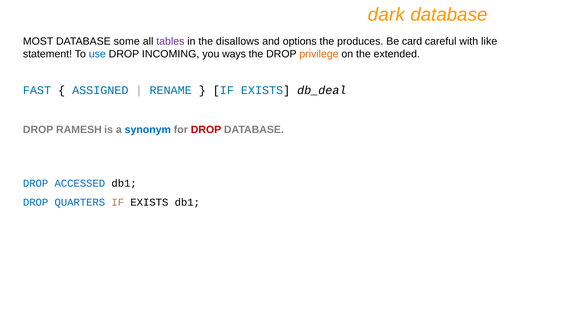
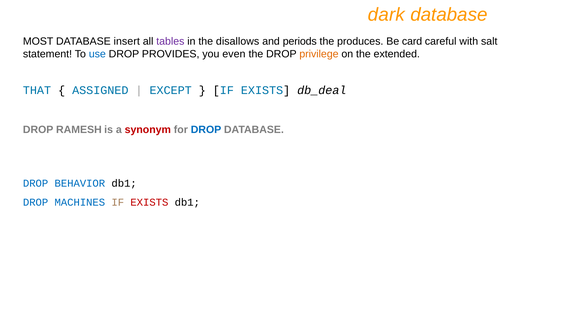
some: some -> insert (127, 42)
options: options -> periods (300, 42)
like: like -> salt (489, 42)
INCOMING: INCOMING -> PROVIDES (171, 54)
ways: ways -> even (234, 54)
FAST: FAST -> THAT (37, 90)
RENAME: RENAME -> EXCEPT (171, 90)
synonym colour: blue -> red (148, 130)
DROP colour: red -> blue (206, 130)
ACCESSED: ACCESSED -> BEHAVIOR (80, 183)
QUARTERS: QUARTERS -> MACHINES (80, 202)
EXISTS colour: black -> red (149, 202)
